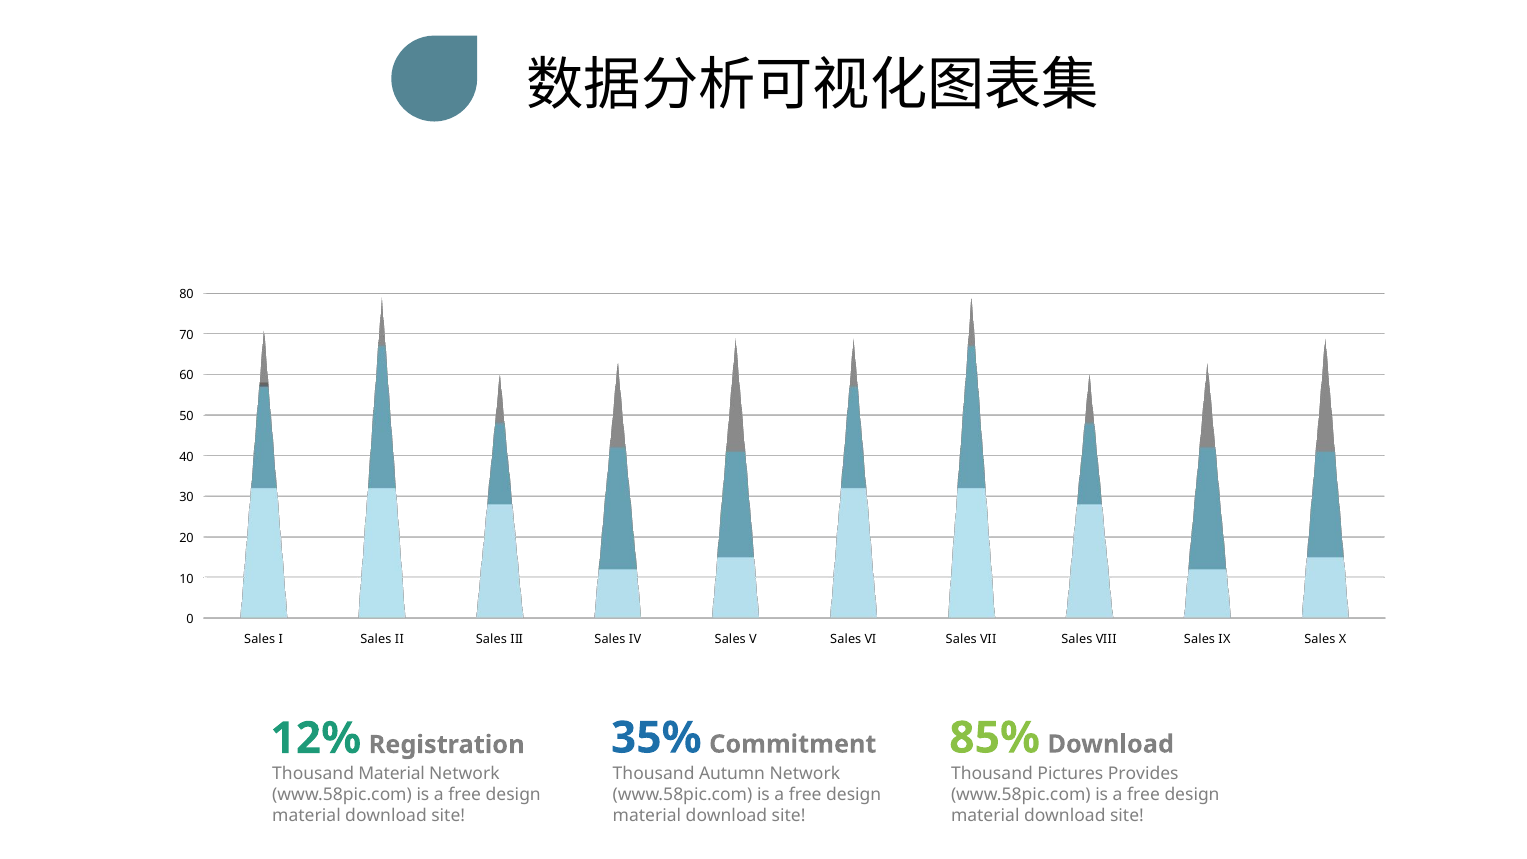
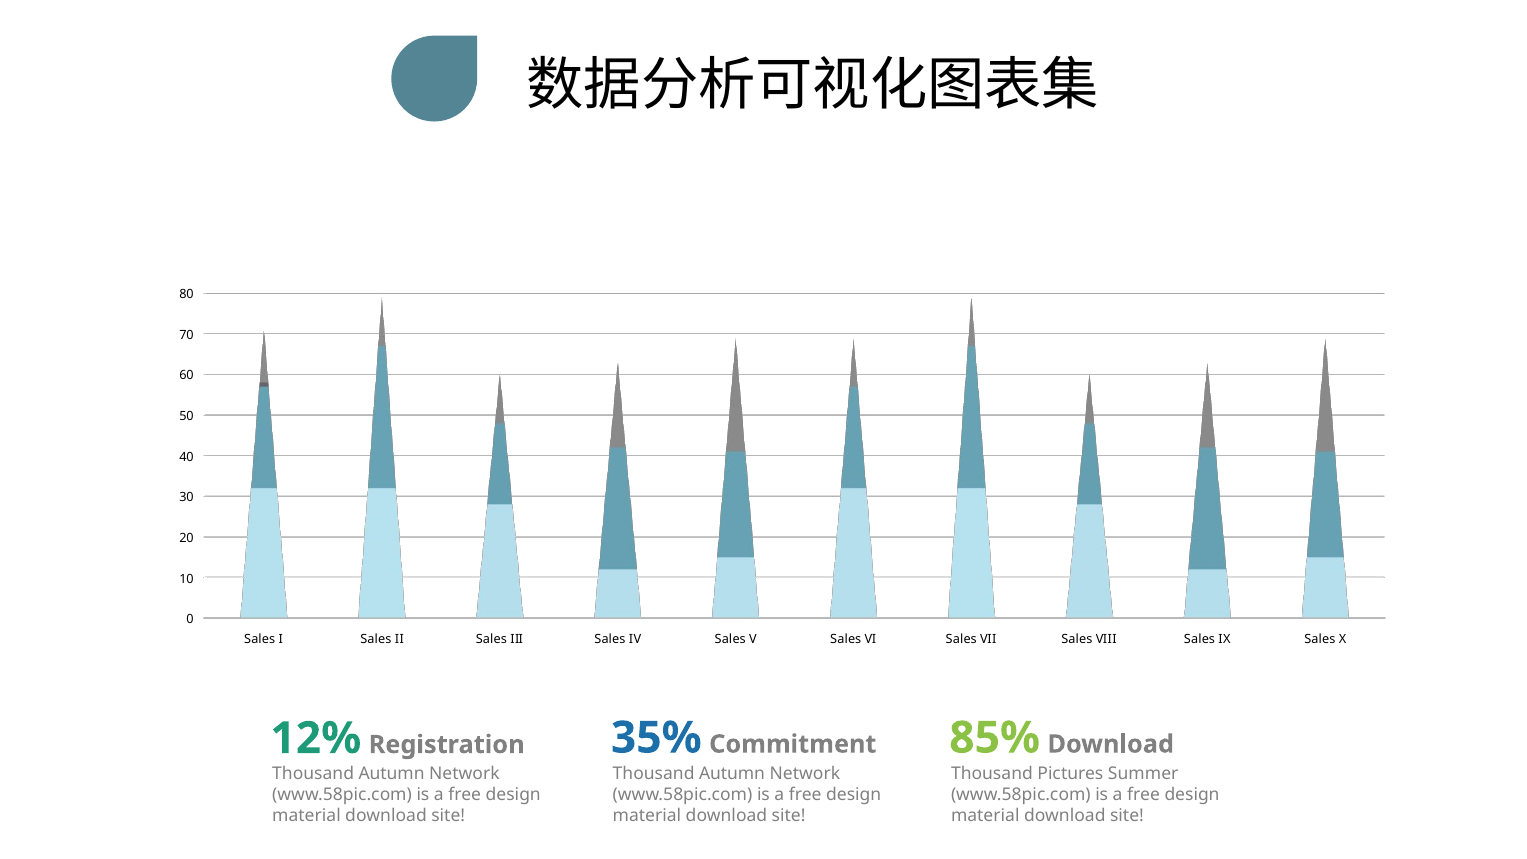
Provides: Provides -> Summer (1143, 773)
Material: Material -> Autumn (392, 774)
